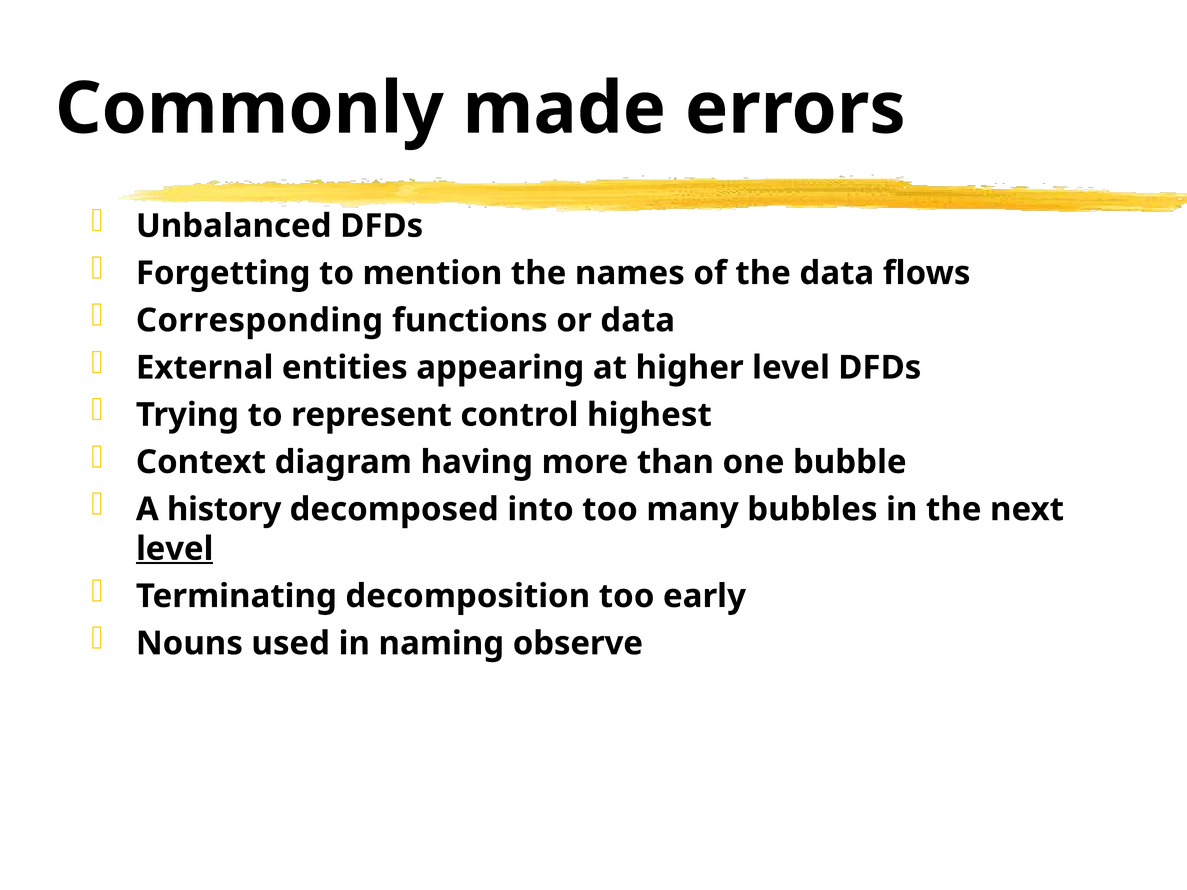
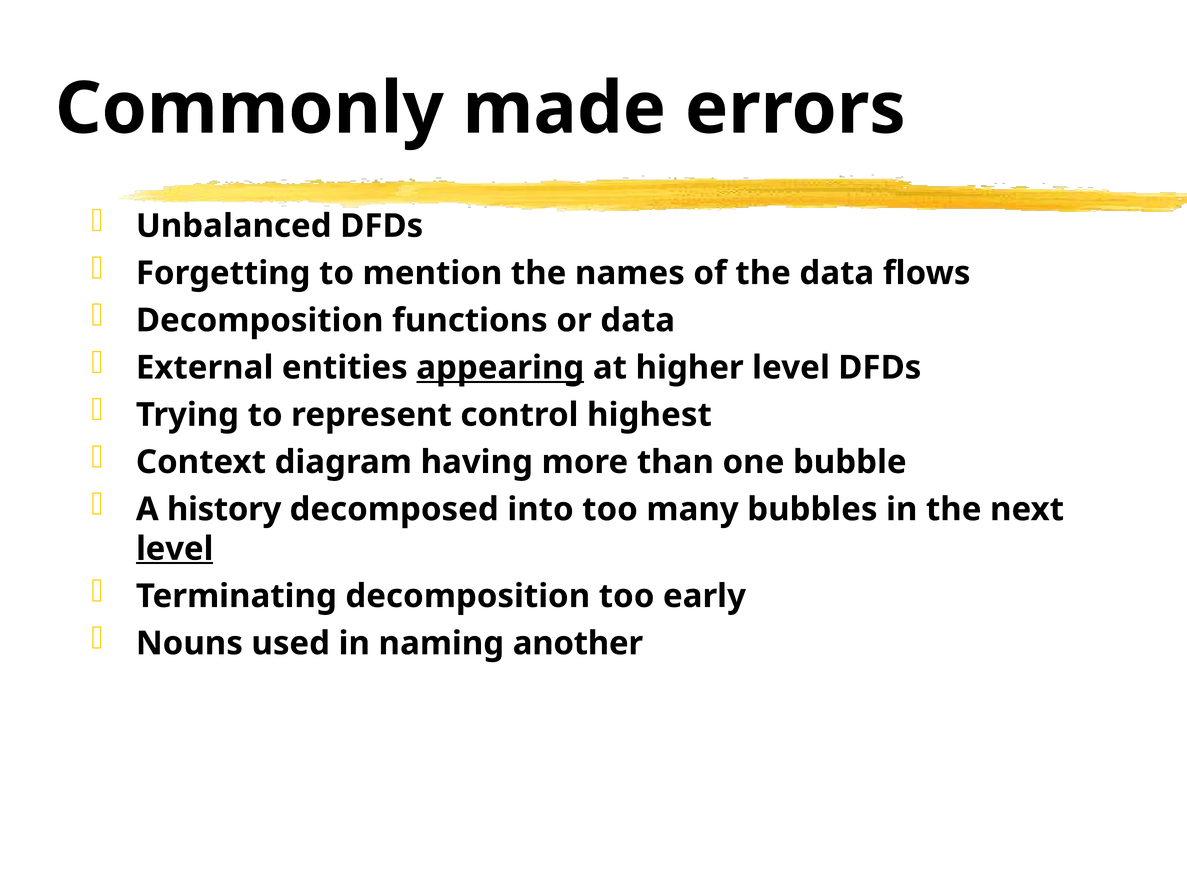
Corresponding: Corresponding -> Decomposition (260, 320)
appearing underline: none -> present (500, 368)
observe: observe -> another (578, 644)
